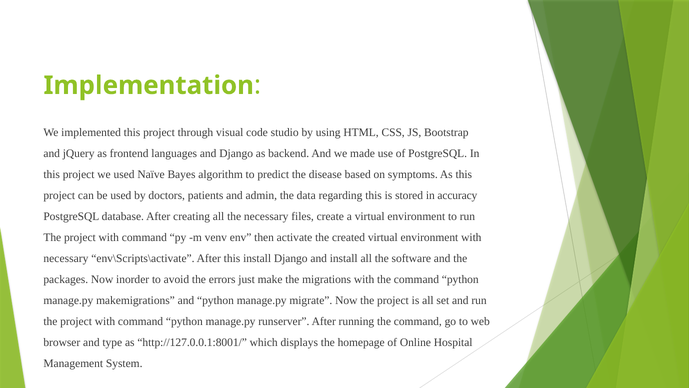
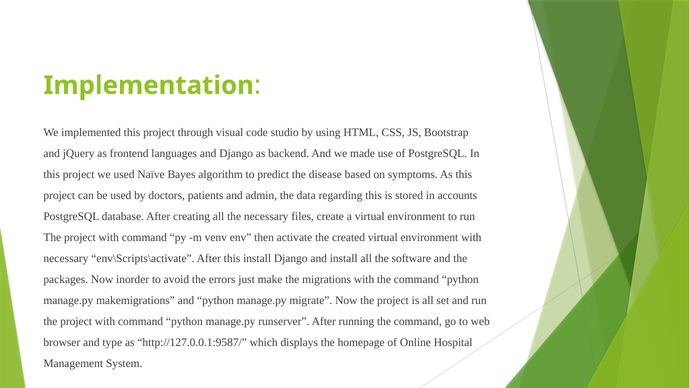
accuracy: accuracy -> accounts (457, 195)
http://127.0.0.1:8001/: http://127.0.0.1:8001/ -> http://127.0.0.1:9587/ (192, 342)
